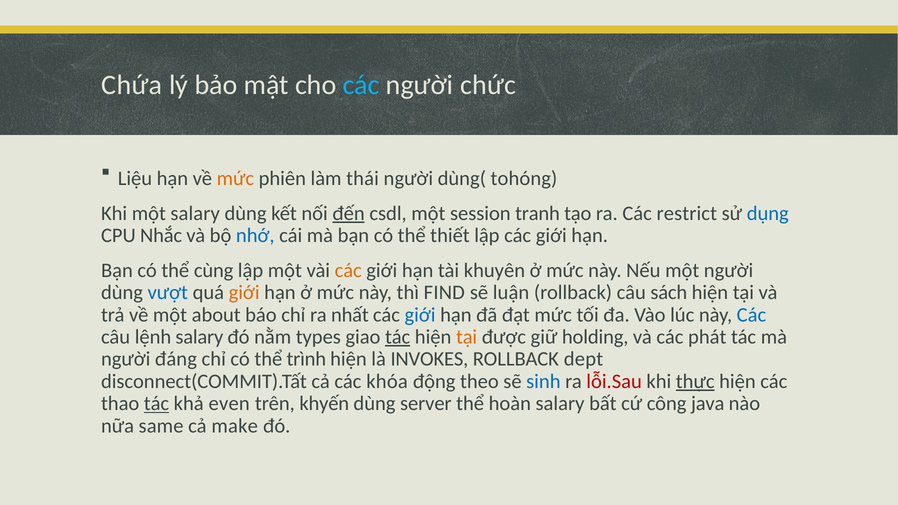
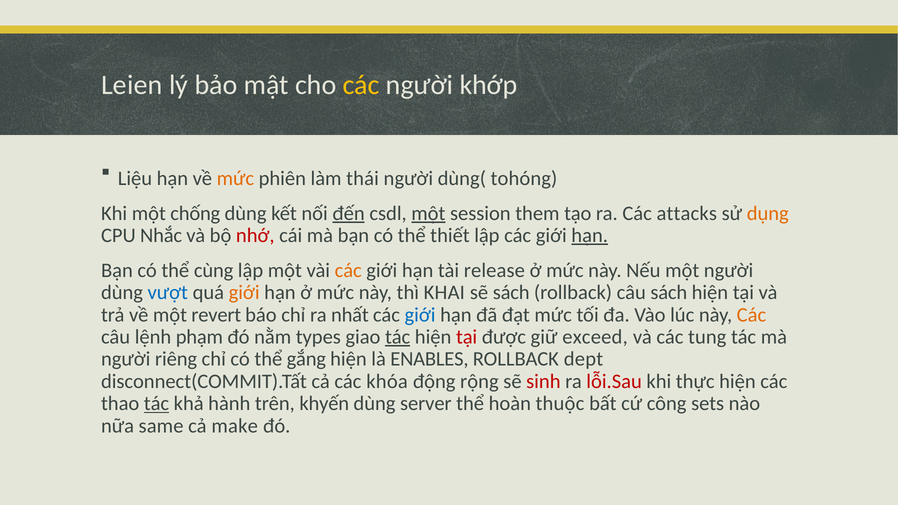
Chứa: Chứa -> Leien (132, 85)
các colour: light blue -> yellow (361, 85)
chức: chức -> khớp (488, 85)
một salary: salary -> chống (195, 213)
một underline: none -> present (428, 213)
tranh: tranh -> them (537, 213)
restrict: restrict -> attacks (687, 213)
dụng colour: blue -> orange (768, 213)
nhớ colour: blue -> red (255, 236)
hạn underline: none -> present (590, 236)
khuyên: khuyên -> release (494, 270)
FIND: FIND -> KHAI (444, 293)
sẽ luận: luận -> sách (511, 293)
about: about -> revert (216, 315)
Các colour: blue -> orange (751, 315)
lệnh salary: salary -> phạm (199, 337)
tại colour: orange -> red (467, 337)
holding: holding -> exceed (595, 337)
phát: phát -> tung (707, 337)
đáng: đáng -> riêng (176, 359)
trình: trình -> gắng (306, 359)
INVOKES: INVOKES -> ENABLES (429, 359)
theo: theo -> rộng (479, 382)
sinh colour: blue -> red (543, 382)
thực underline: present -> none (695, 382)
even: even -> hành (229, 404)
hoàn salary: salary -> thuộc (560, 404)
java: java -> sets (708, 404)
